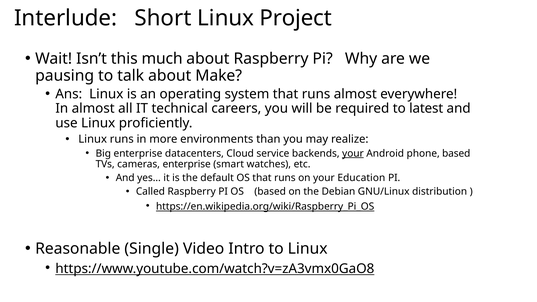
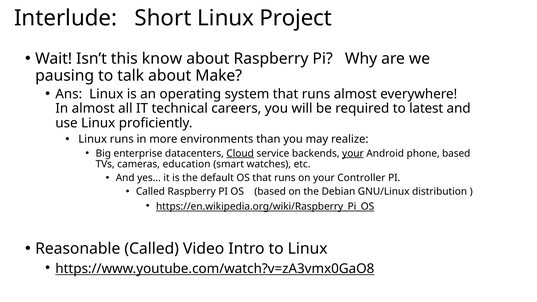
much: much -> know (162, 59)
Cloud underline: none -> present (240, 153)
cameras enterprise: enterprise -> education (187, 164)
Education: Education -> Controller (361, 178)
Reasonable Single: Single -> Called (152, 249)
